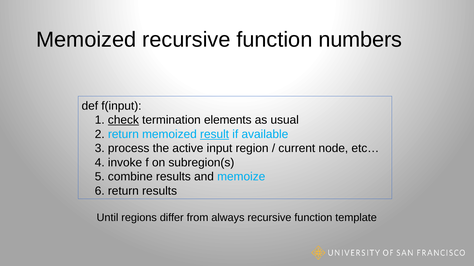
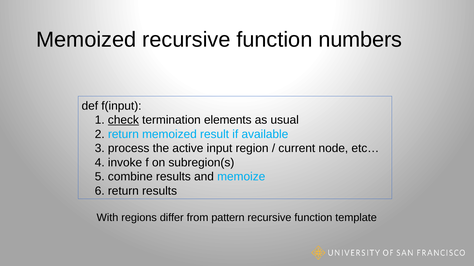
result underline: present -> none (215, 134)
Until: Until -> With (107, 218)
always: always -> pattern (228, 218)
